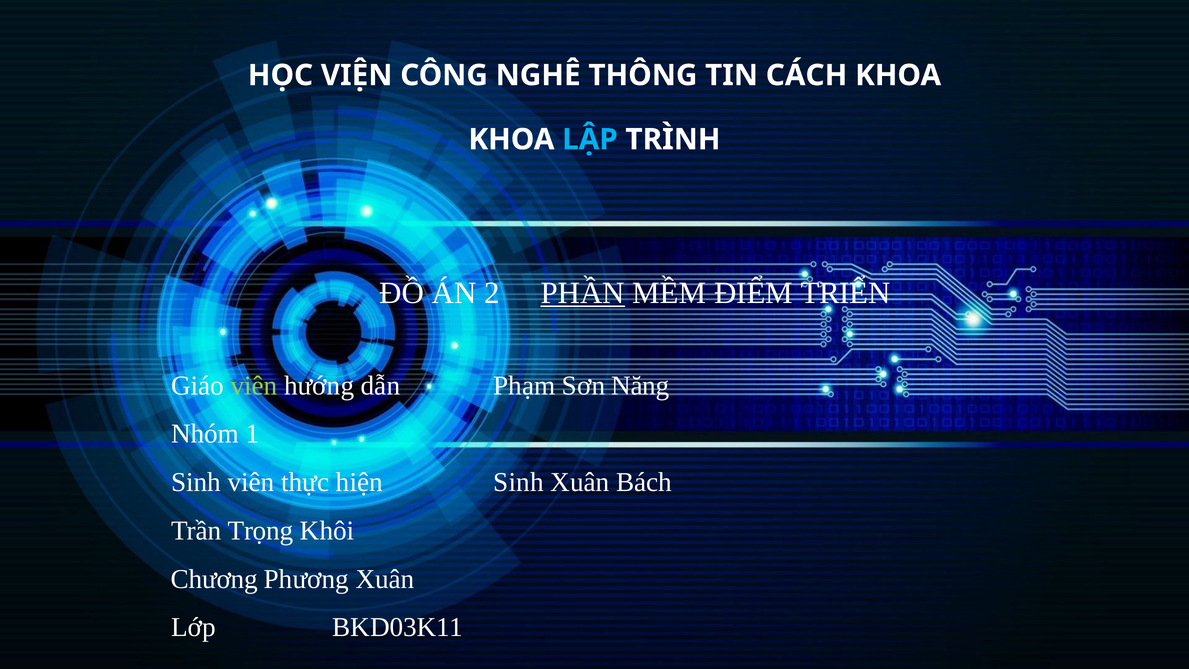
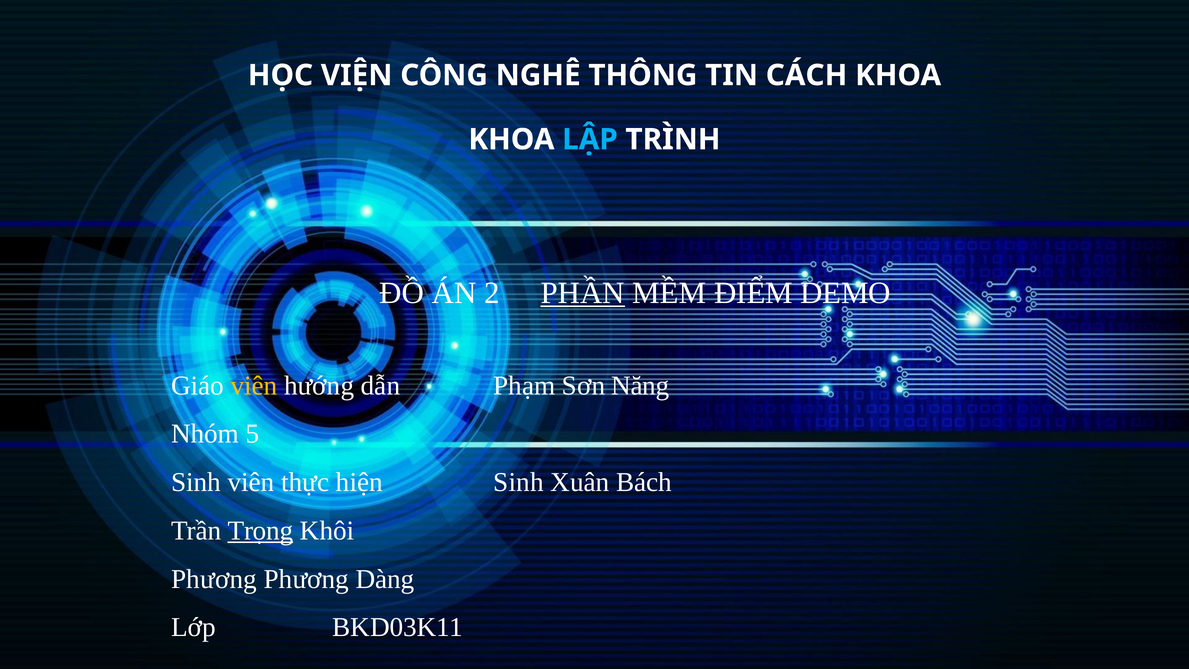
TRIỂN: TRIỂN -> DEMO (845, 293)
viên colour: light green -> yellow (254, 385)
1: 1 -> 5 (253, 434)
Trọng underline: none -> present (261, 531)
Chương: Chương -> Phương (214, 579)
Phương Xuân: Xuân -> Dàng (385, 579)
